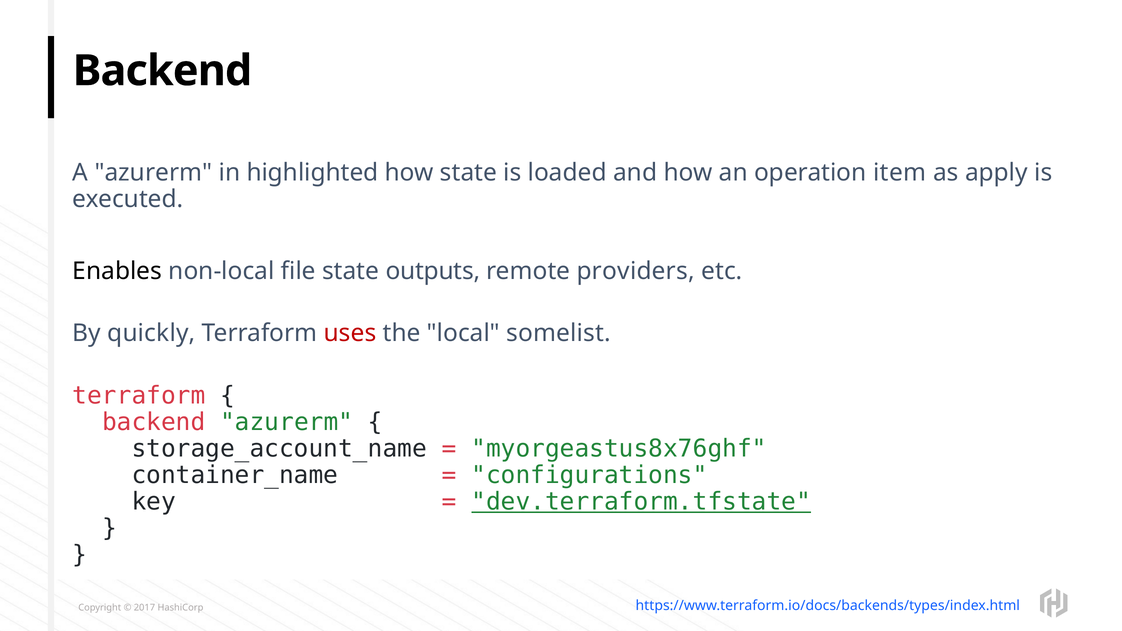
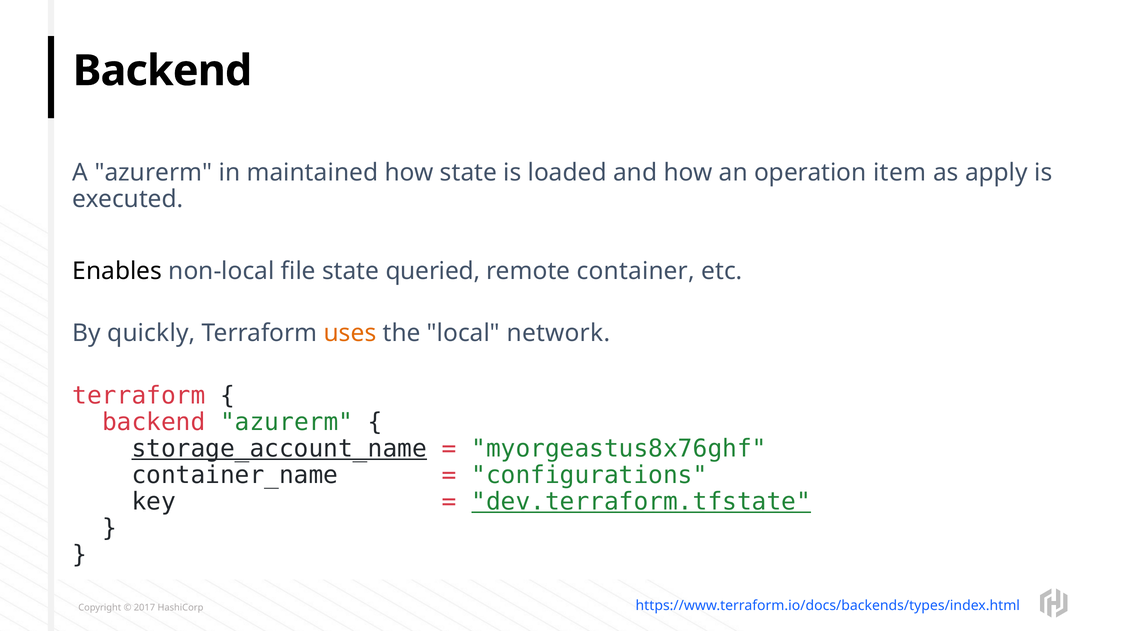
highlighted: highlighted -> maintained (312, 173)
outputs: outputs -> queried (433, 271)
providers: providers -> container (636, 271)
uses colour: red -> orange (350, 333)
somelist: somelist -> network (558, 333)
storage_account_name underline: none -> present (279, 449)
